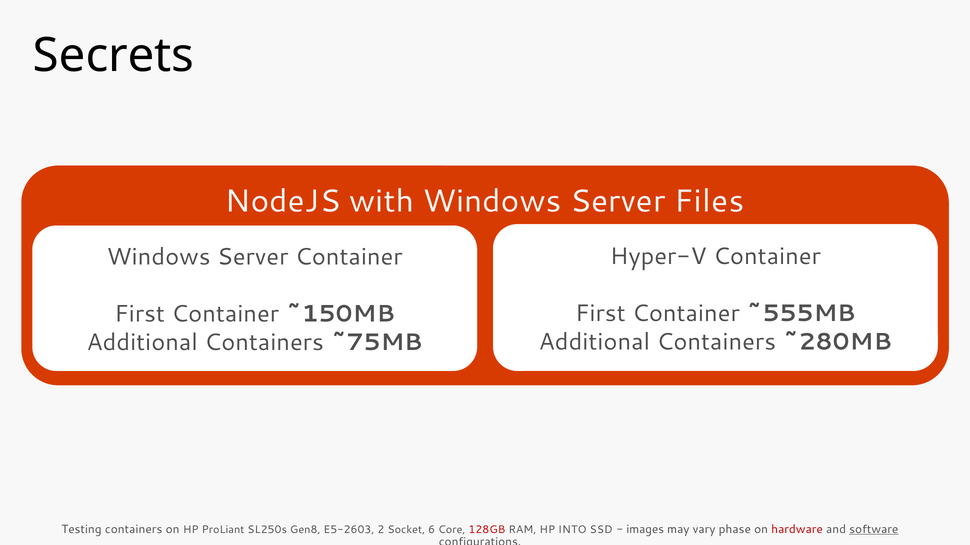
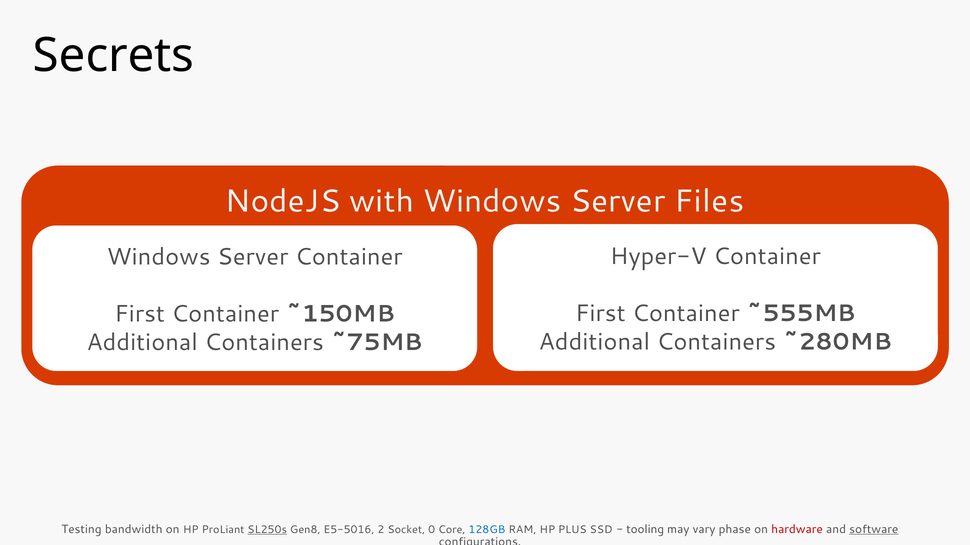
Testing containers: containers -> bandwidth (134, 530)
SL250s underline: none -> present (267, 530)
E5-2603: E5-2603 -> E5-5016 (349, 530)
6: 6 -> 0 (432, 530)
128GB colour: red -> blue (487, 530)
INTO: INTO -> PLUS (572, 530)
images: images -> tooling (645, 530)
